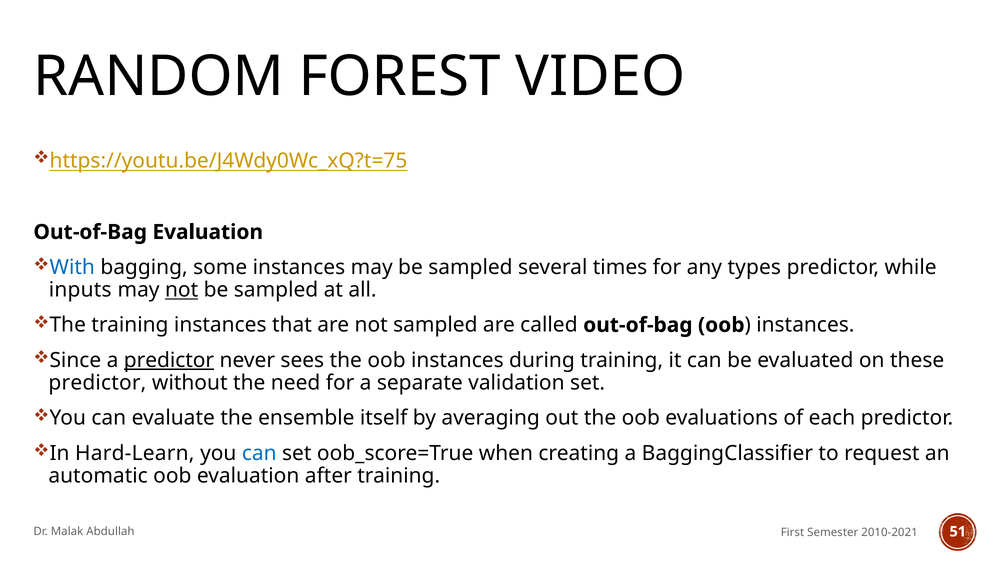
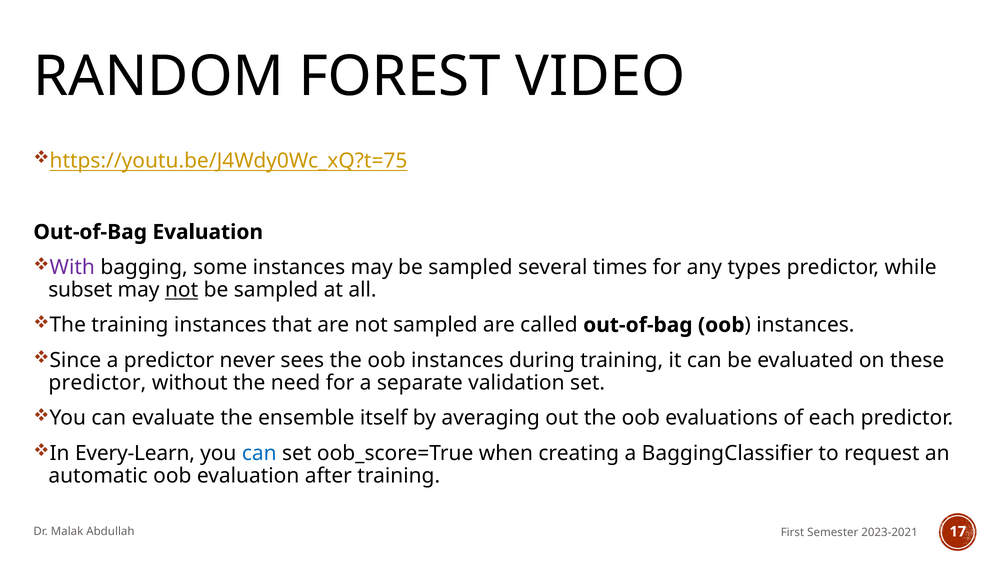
With colour: blue -> purple (72, 267)
inputs: inputs -> subset (80, 290)
predictor underline: present -> none (169, 360)
Hard-Learn: Hard-Learn -> Every-Learn (135, 453)
51: 51 -> 17 (958, 531)
2010-2021: 2010-2021 -> 2023-2021 (890, 532)
